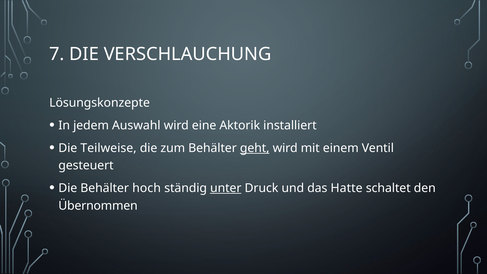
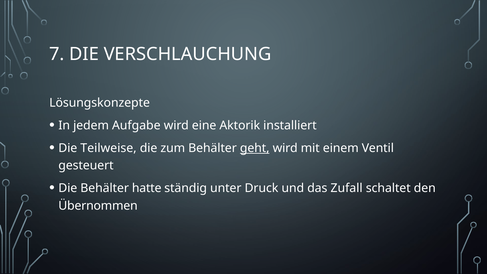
Auswahl: Auswahl -> Aufgabe (136, 125)
hoch: hoch -> hatte (147, 188)
unter underline: present -> none (226, 188)
Hatte: Hatte -> Zufall (347, 188)
